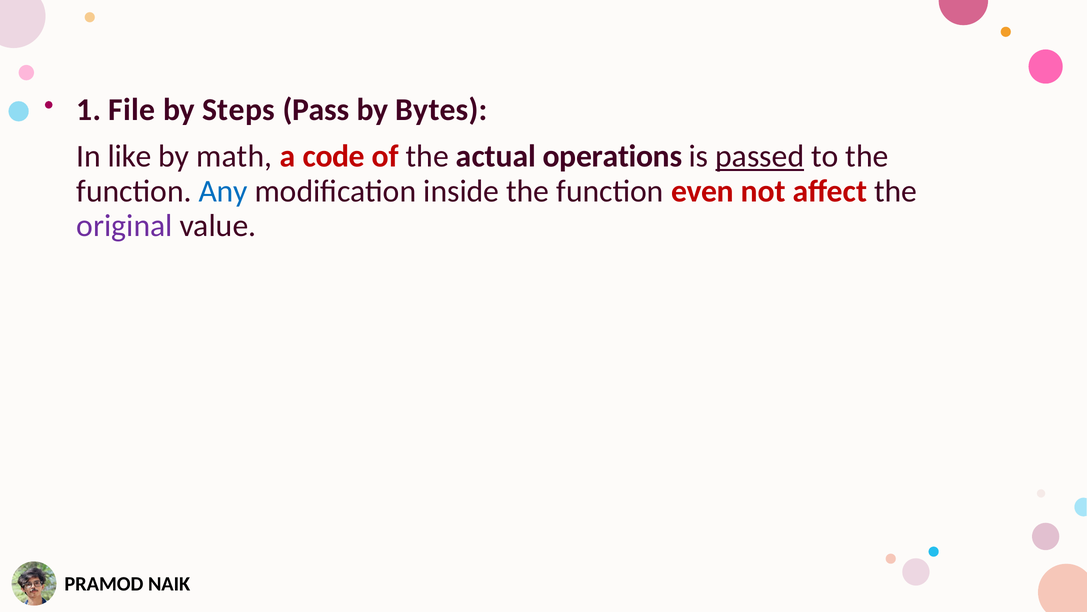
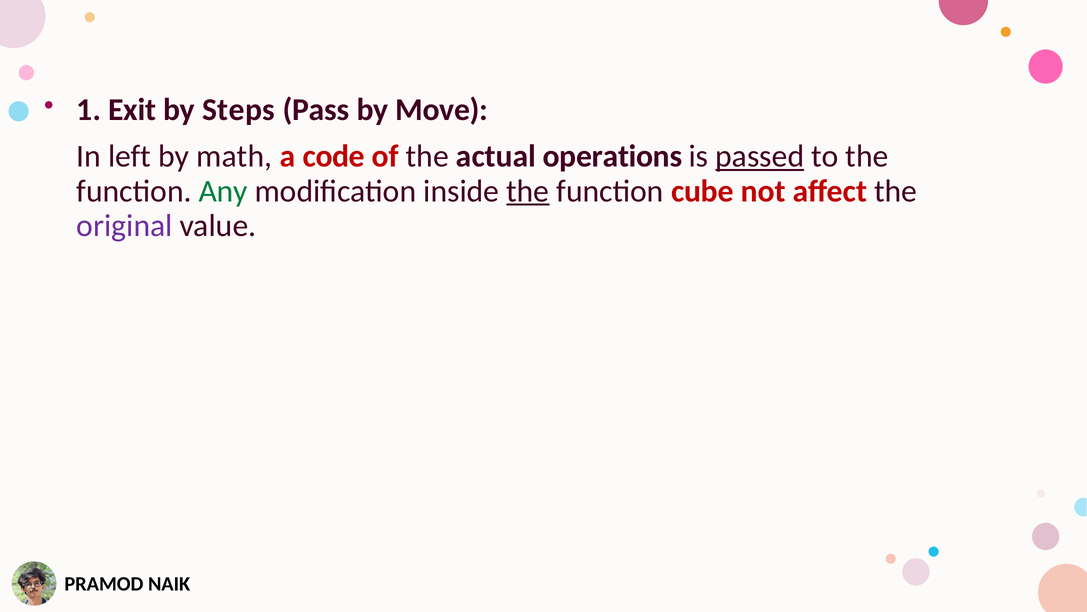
File: File -> Exit (132, 110)
Bytes: Bytes -> Move (442, 110)
like: like -> left (130, 156)
Any colour: blue -> green (223, 191)
the underline: none -> present (528, 191)
even: even -> cube (702, 191)
